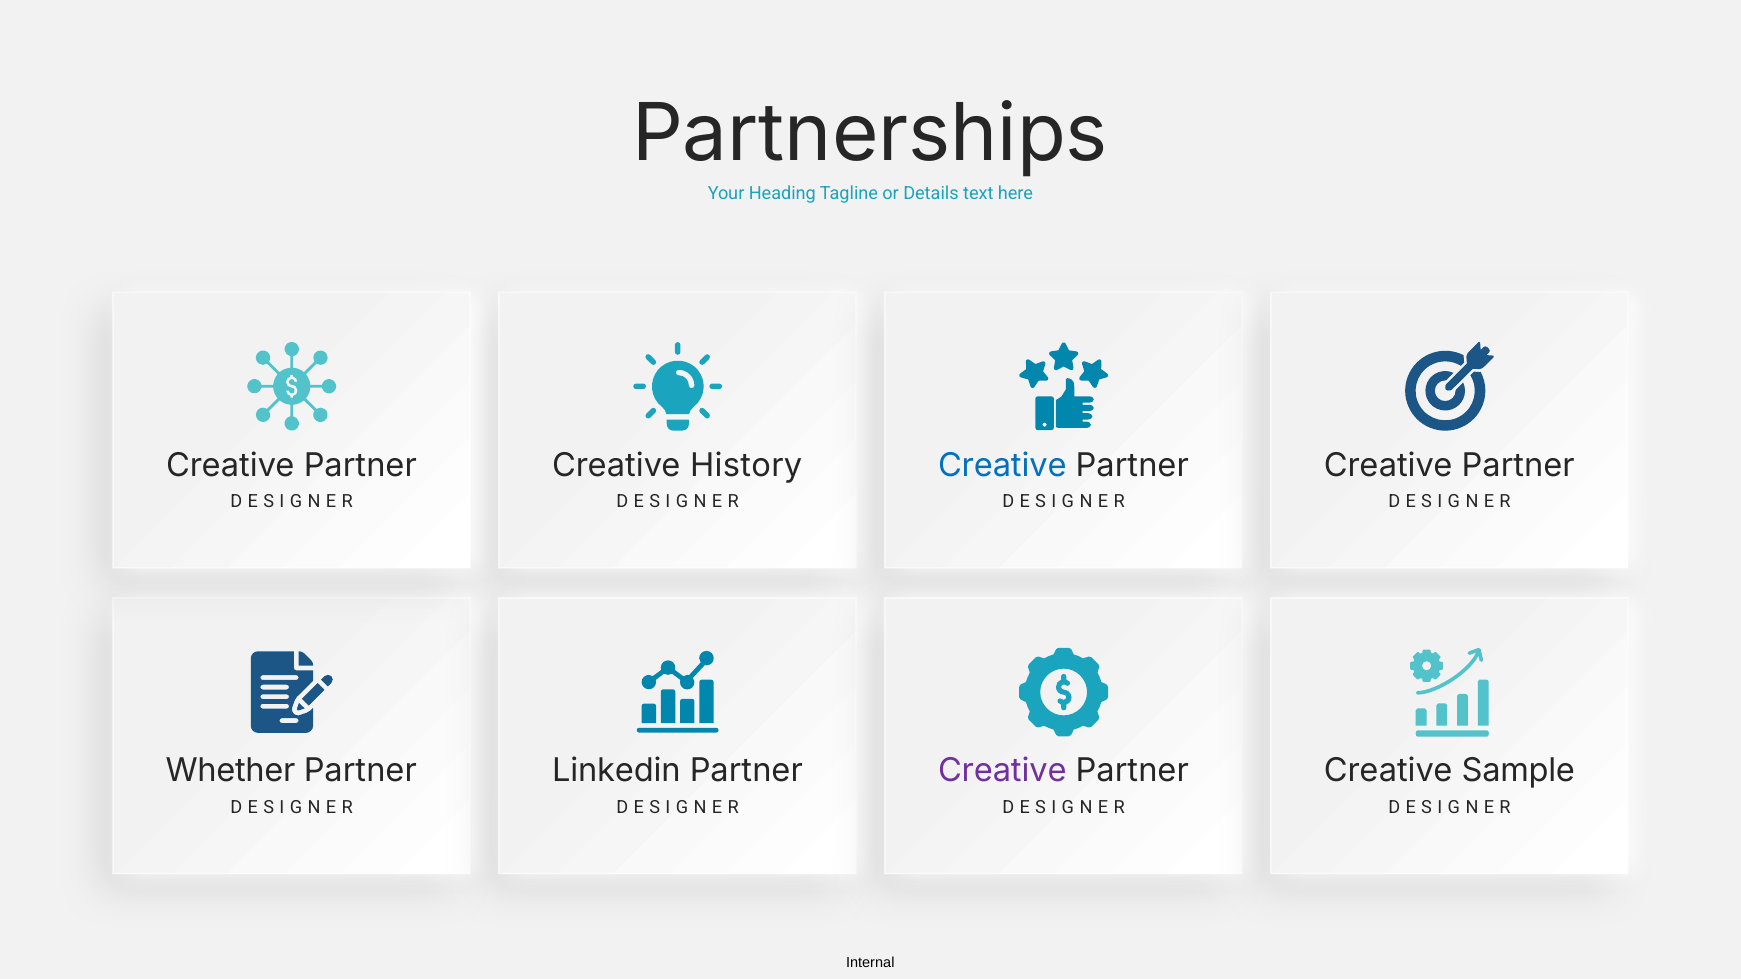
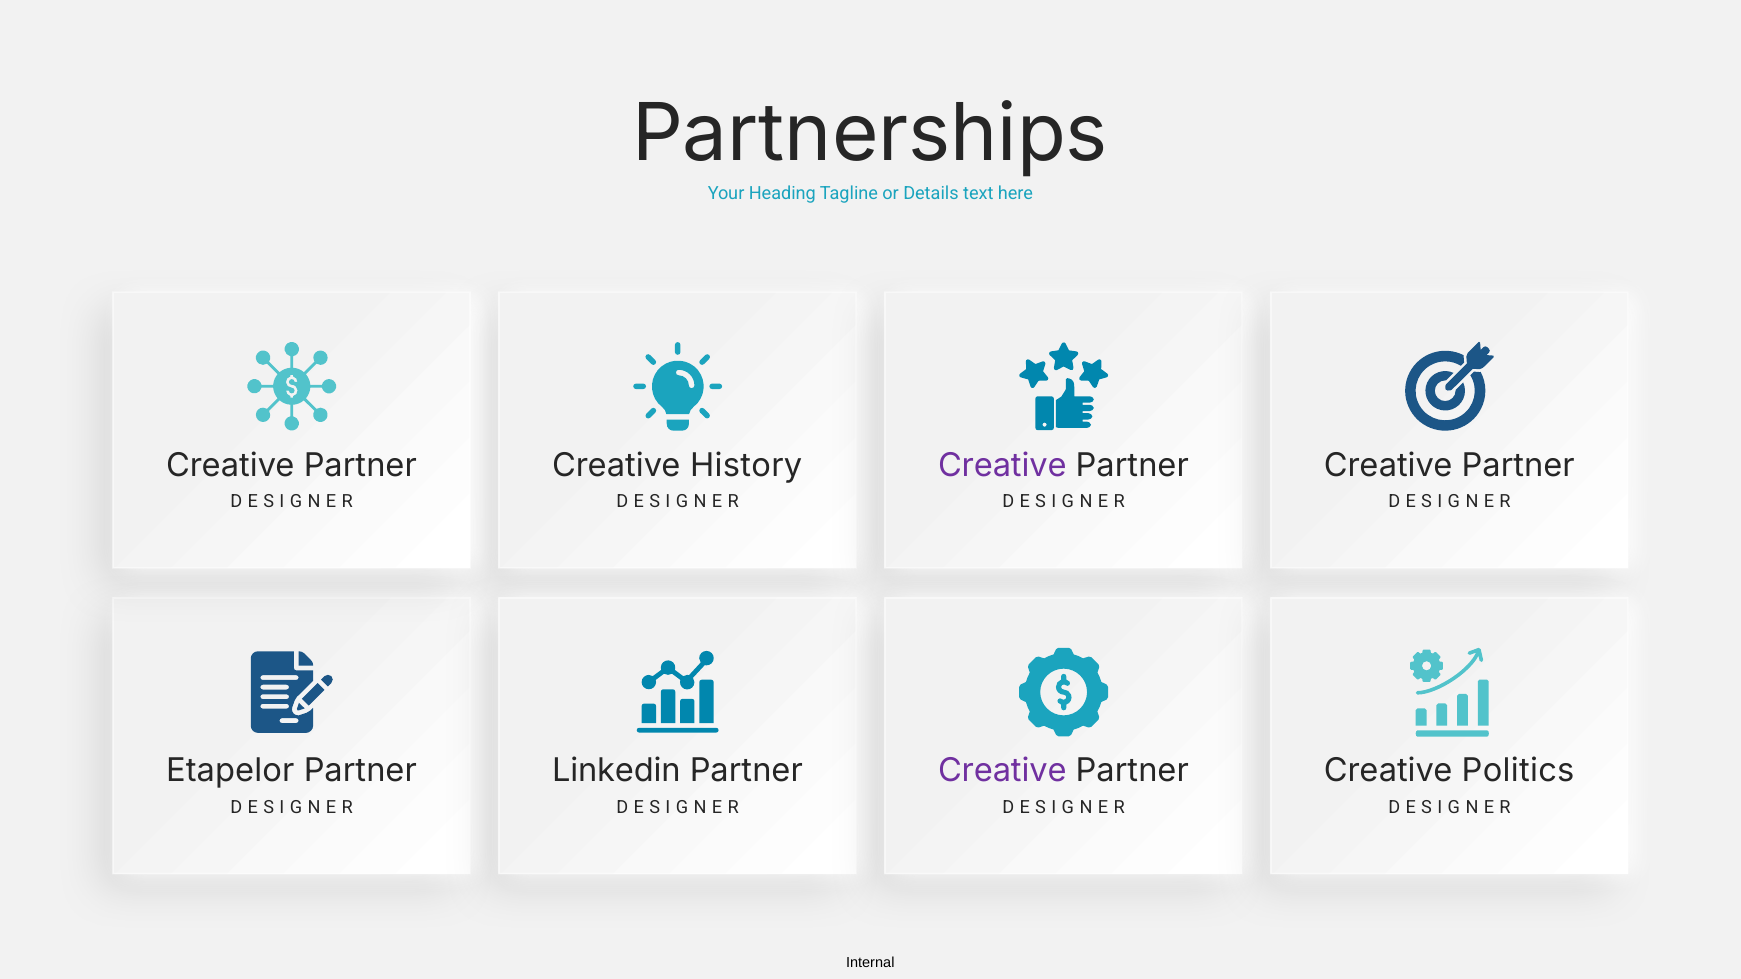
Creative colour: blue -> purple (1002, 465)
Whether: Whether -> Etapelor (230, 771)
Sample: Sample -> Politics (1518, 771)
